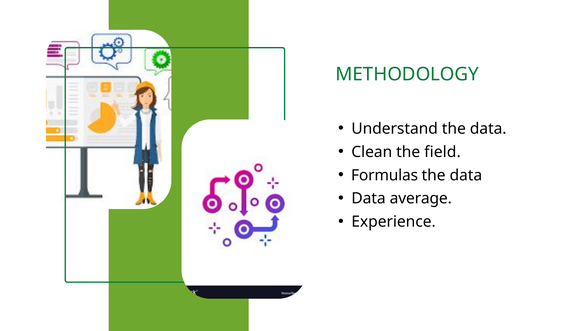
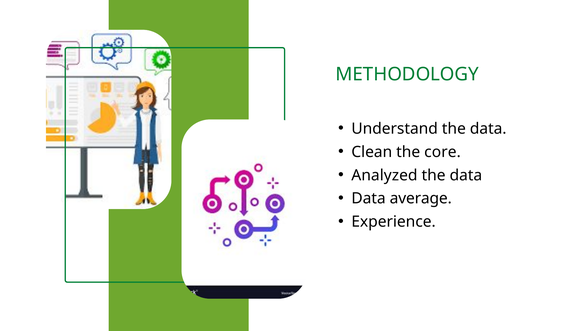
field: field -> core (442, 152)
Formulas: Formulas -> Analyzed (384, 175)
